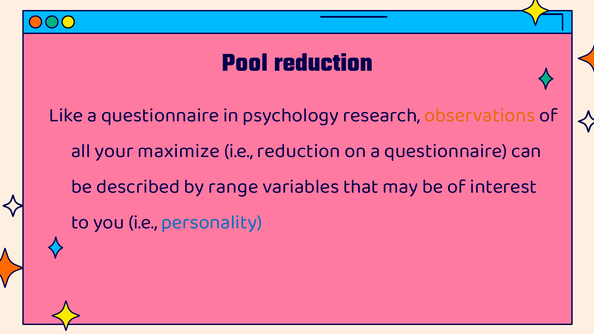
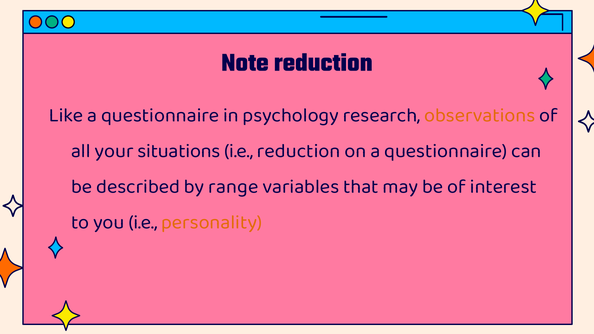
Pool: Pool -> Note (245, 62)
maximize: maximize -> situations (179, 151)
personality colour: blue -> orange (212, 222)
